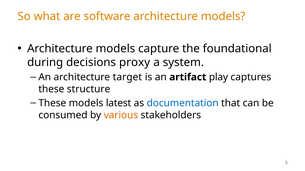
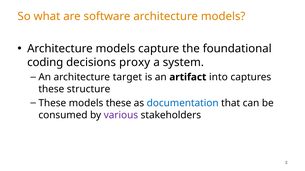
during: during -> coding (45, 63)
play: play -> into (218, 77)
models latest: latest -> these (119, 103)
various colour: orange -> purple (121, 115)
